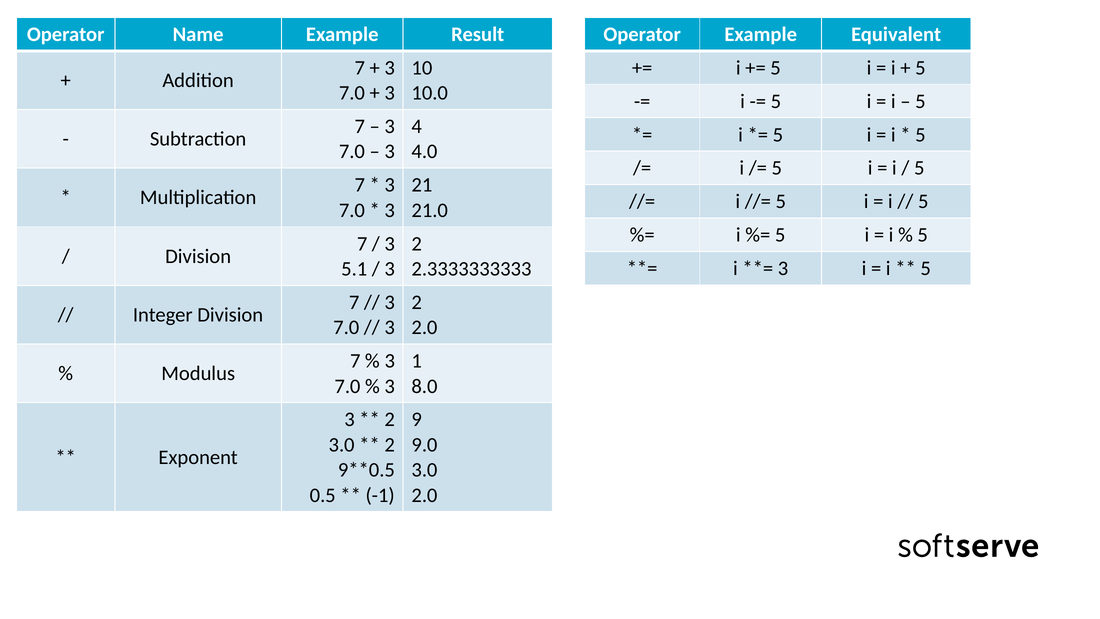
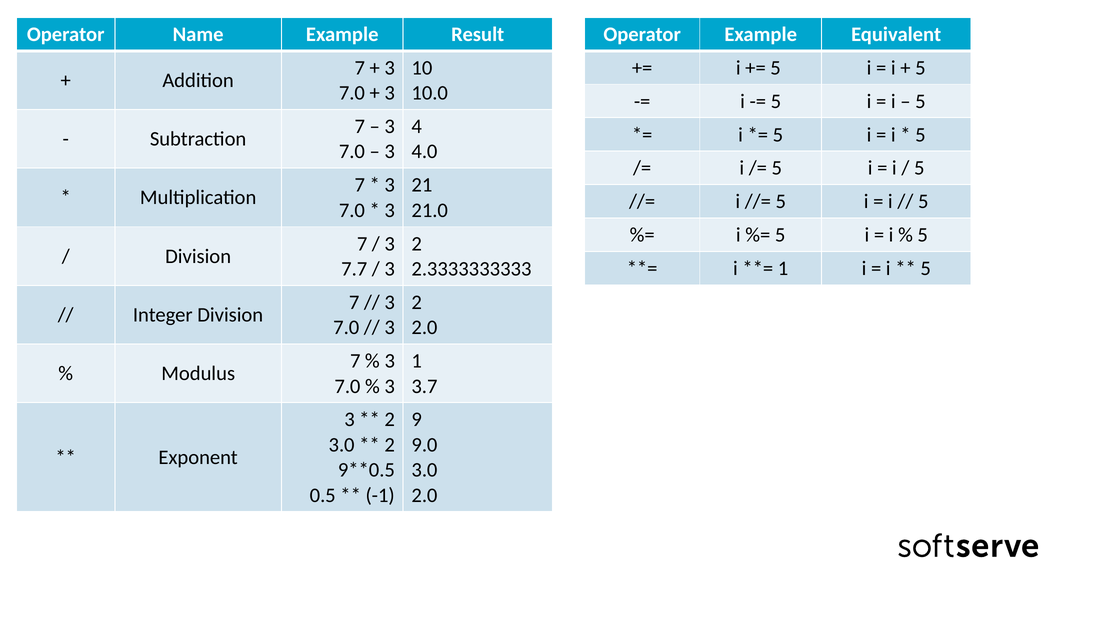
3: 3 -> 1 (783, 268)
5.1: 5.1 -> 7.7 (354, 269)
8.0: 8.0 -> 3.7 (424, 386)
